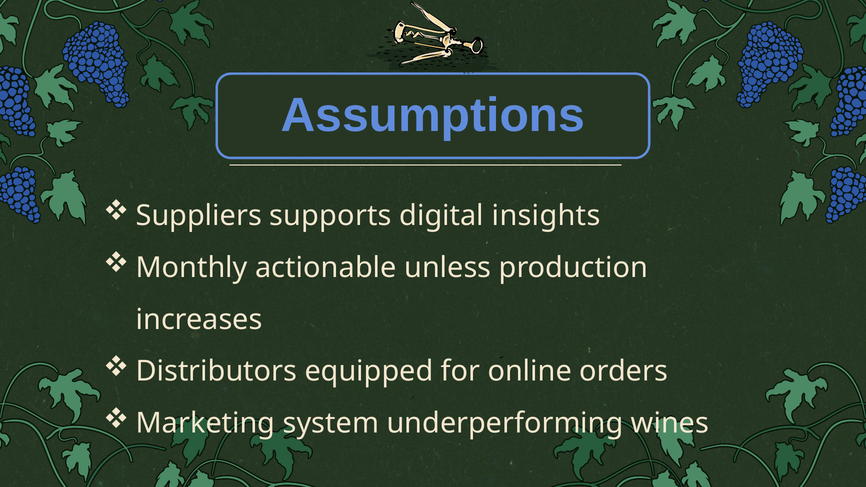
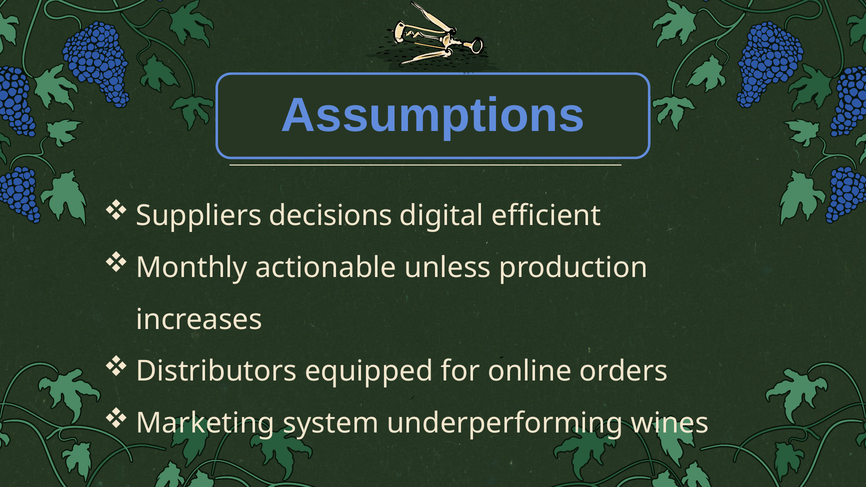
supports: supports -> decisions (331, 216)
insights: insights -> efficient (546, 216)
